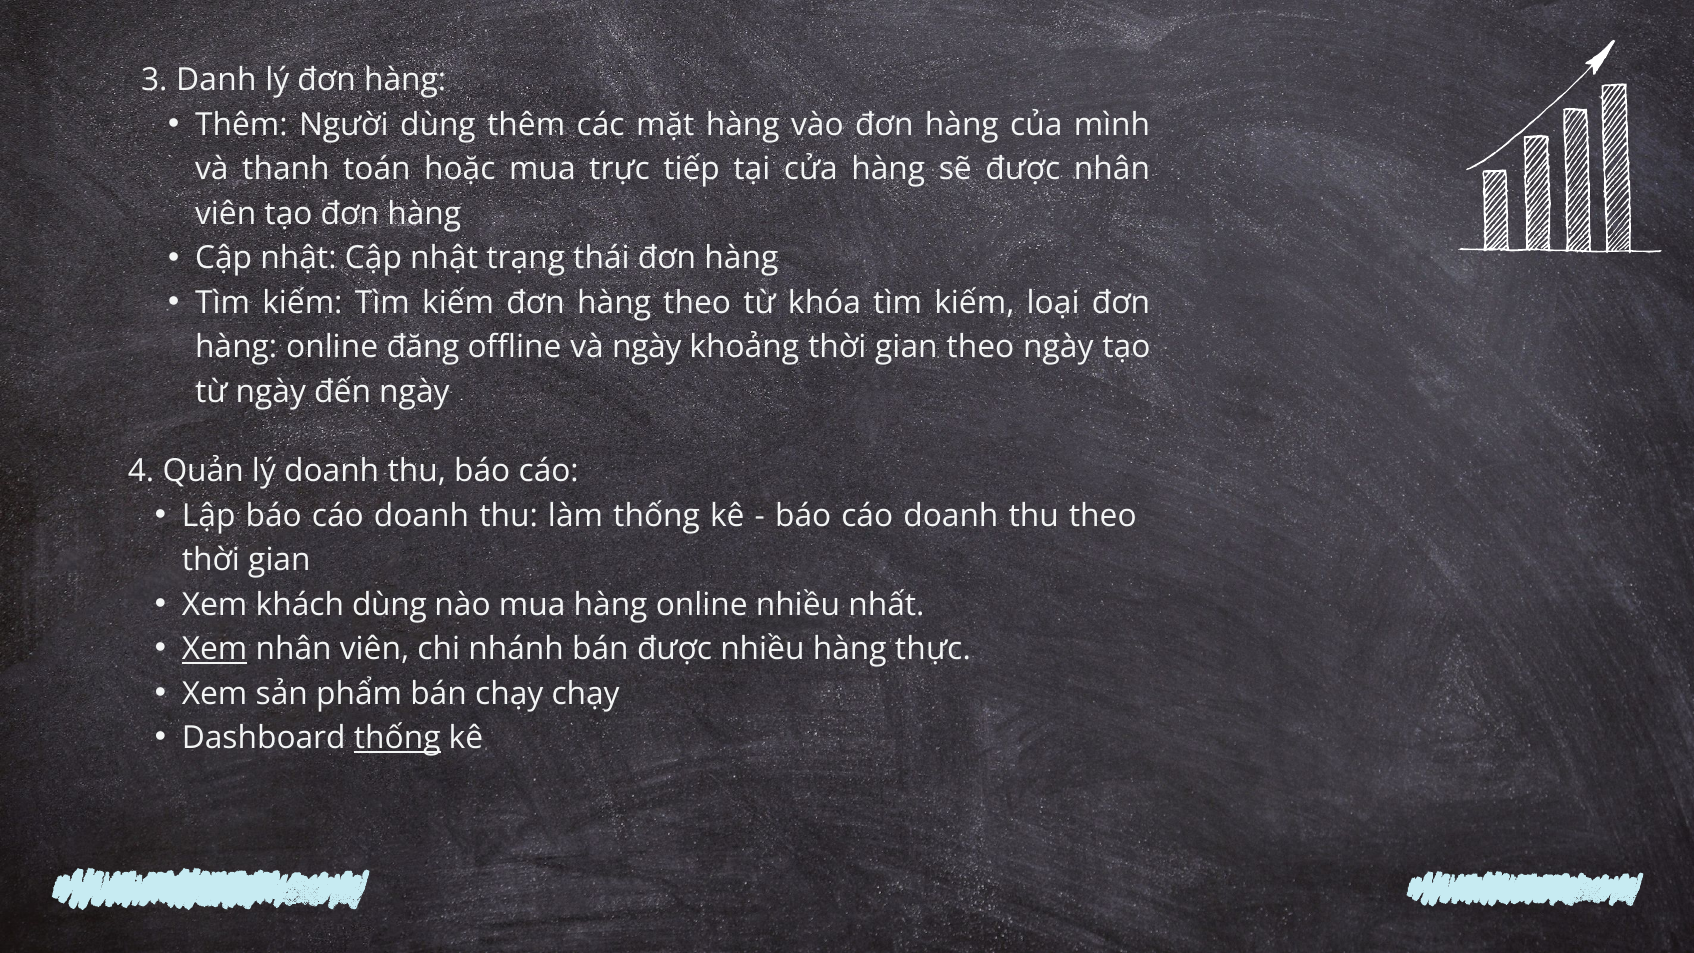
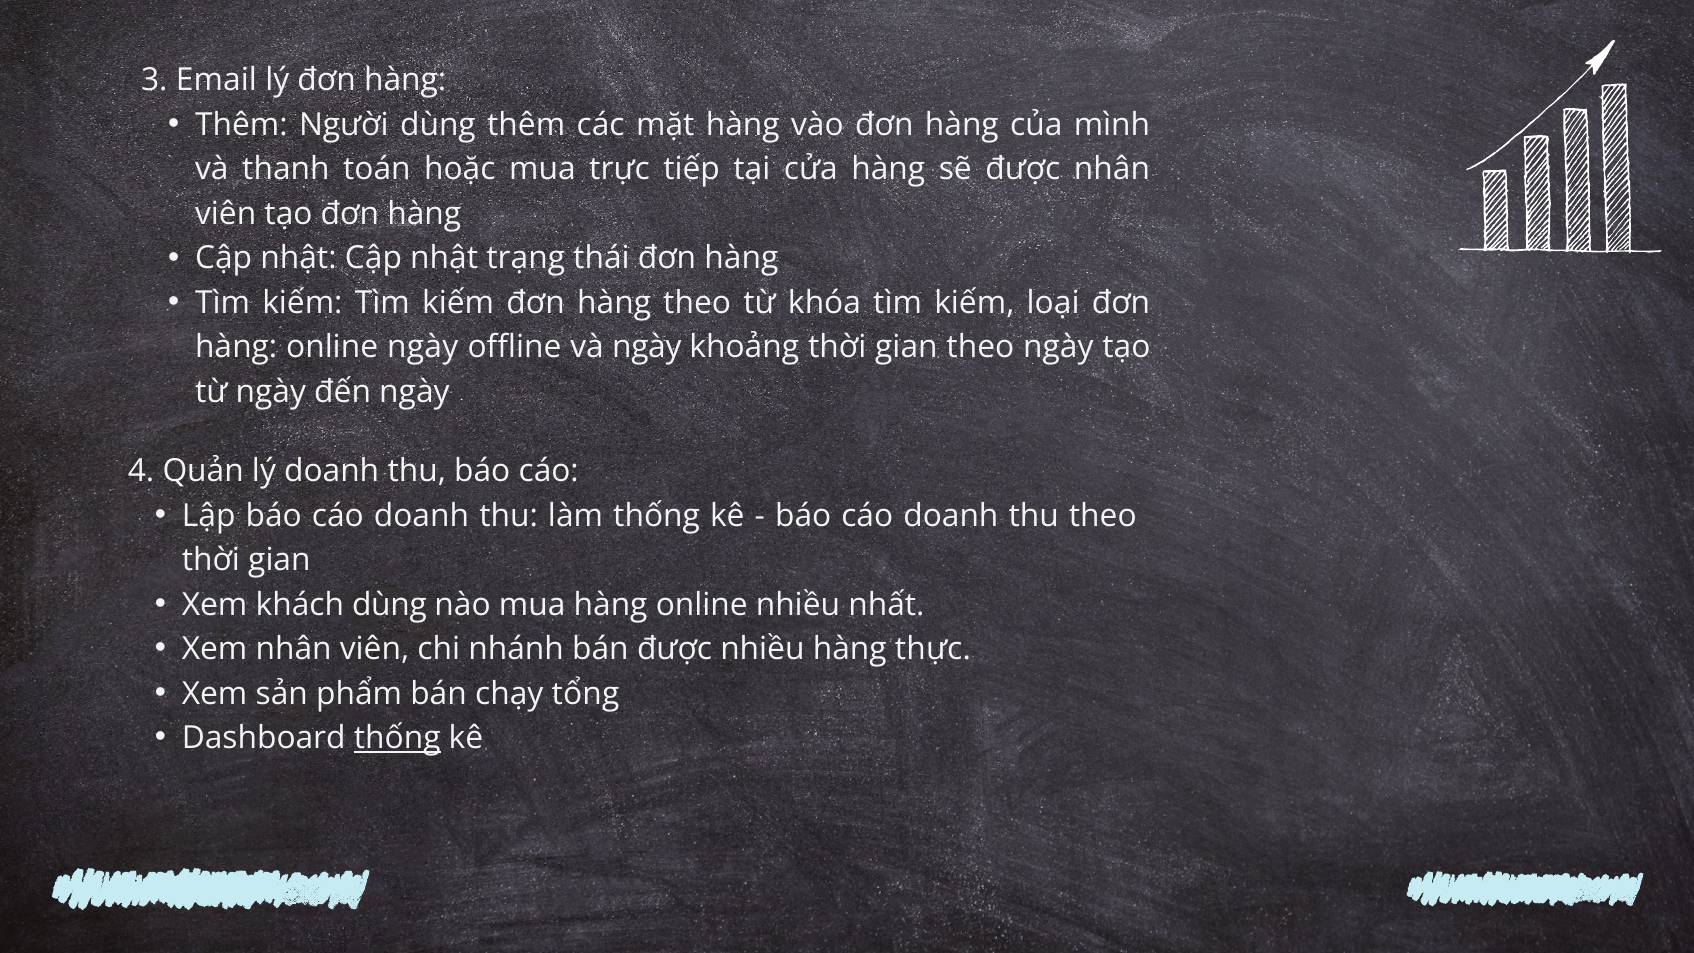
Danh: Danh -> Email (216, 80)
online đăng: đăng -> ngày (423, 347)
Xem underline: present -> none (215, 649)
chạy chạy: chạy -> tổng (585, 693)
